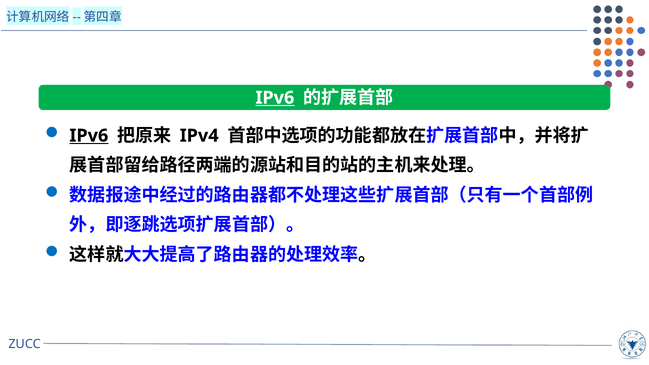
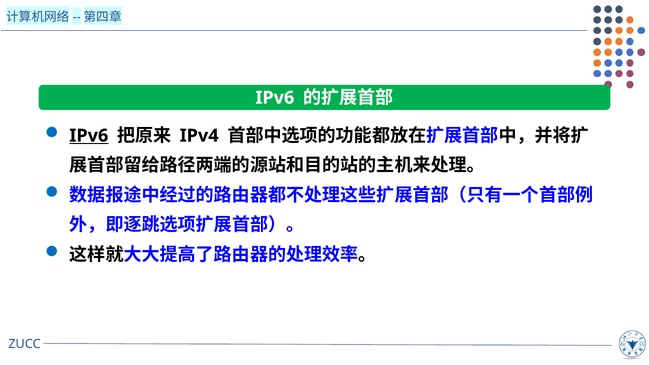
IPv6 underline: present -> none (275, 98)
